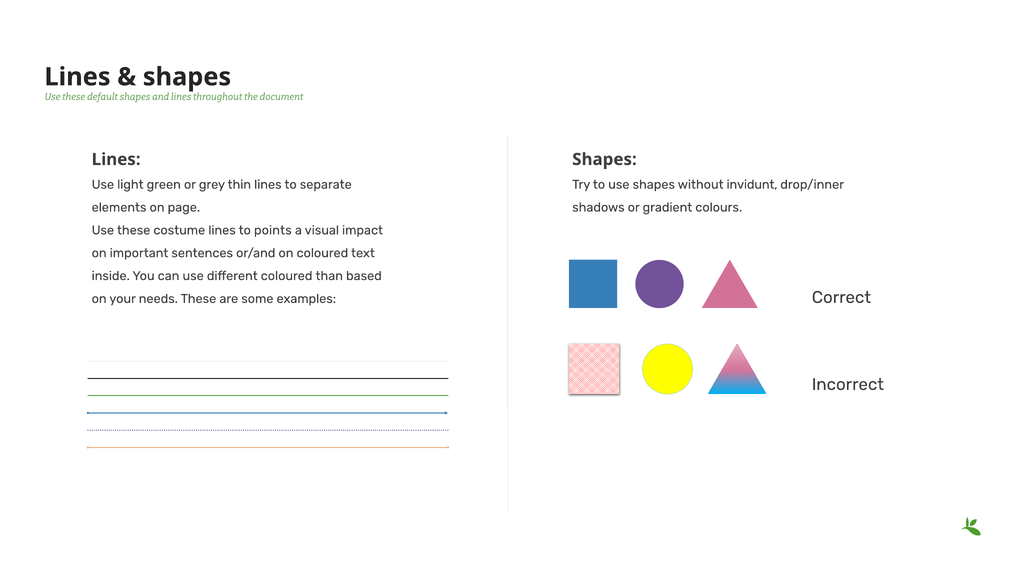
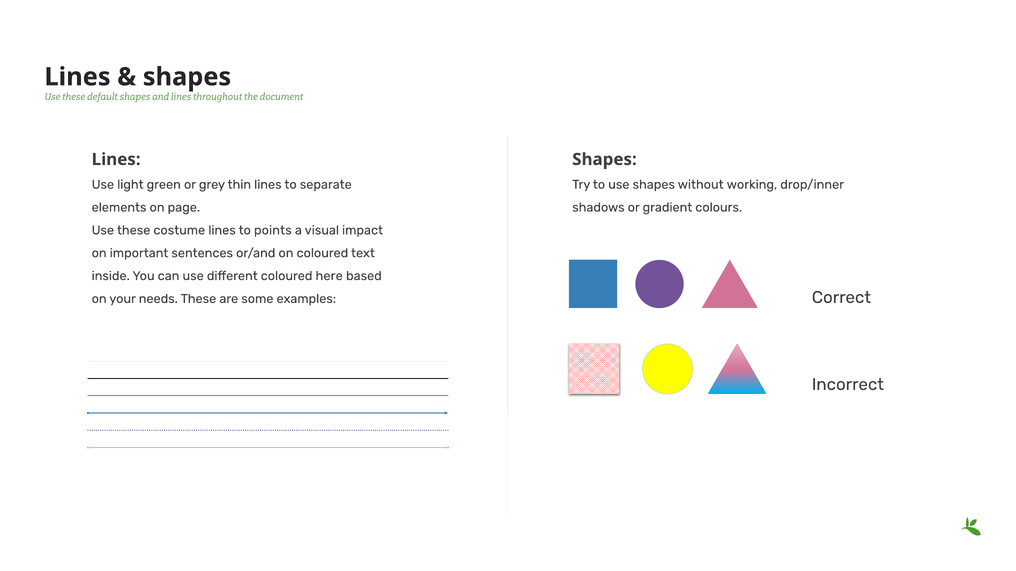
invidunt: invidunt -> working (752, 185)
than: than -> here (329, 276)
